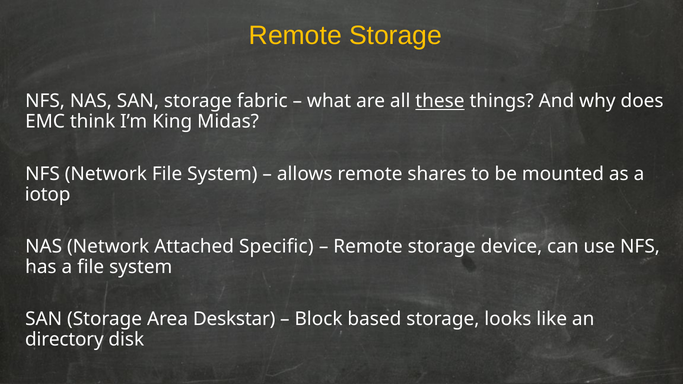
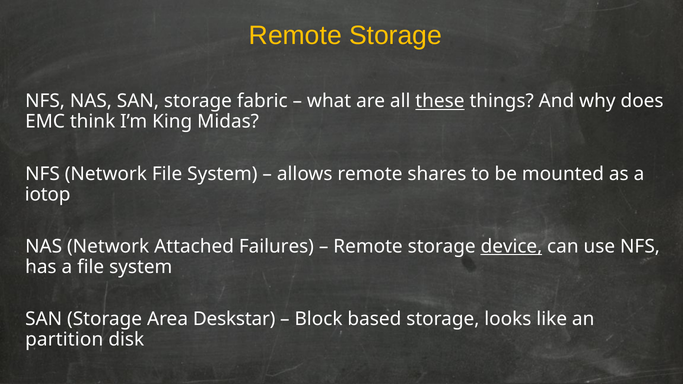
Specific: Specific -> Failures (276, 246)
device underline: none -> present (511, 246)
directory: directory -> partition (64, 340)
